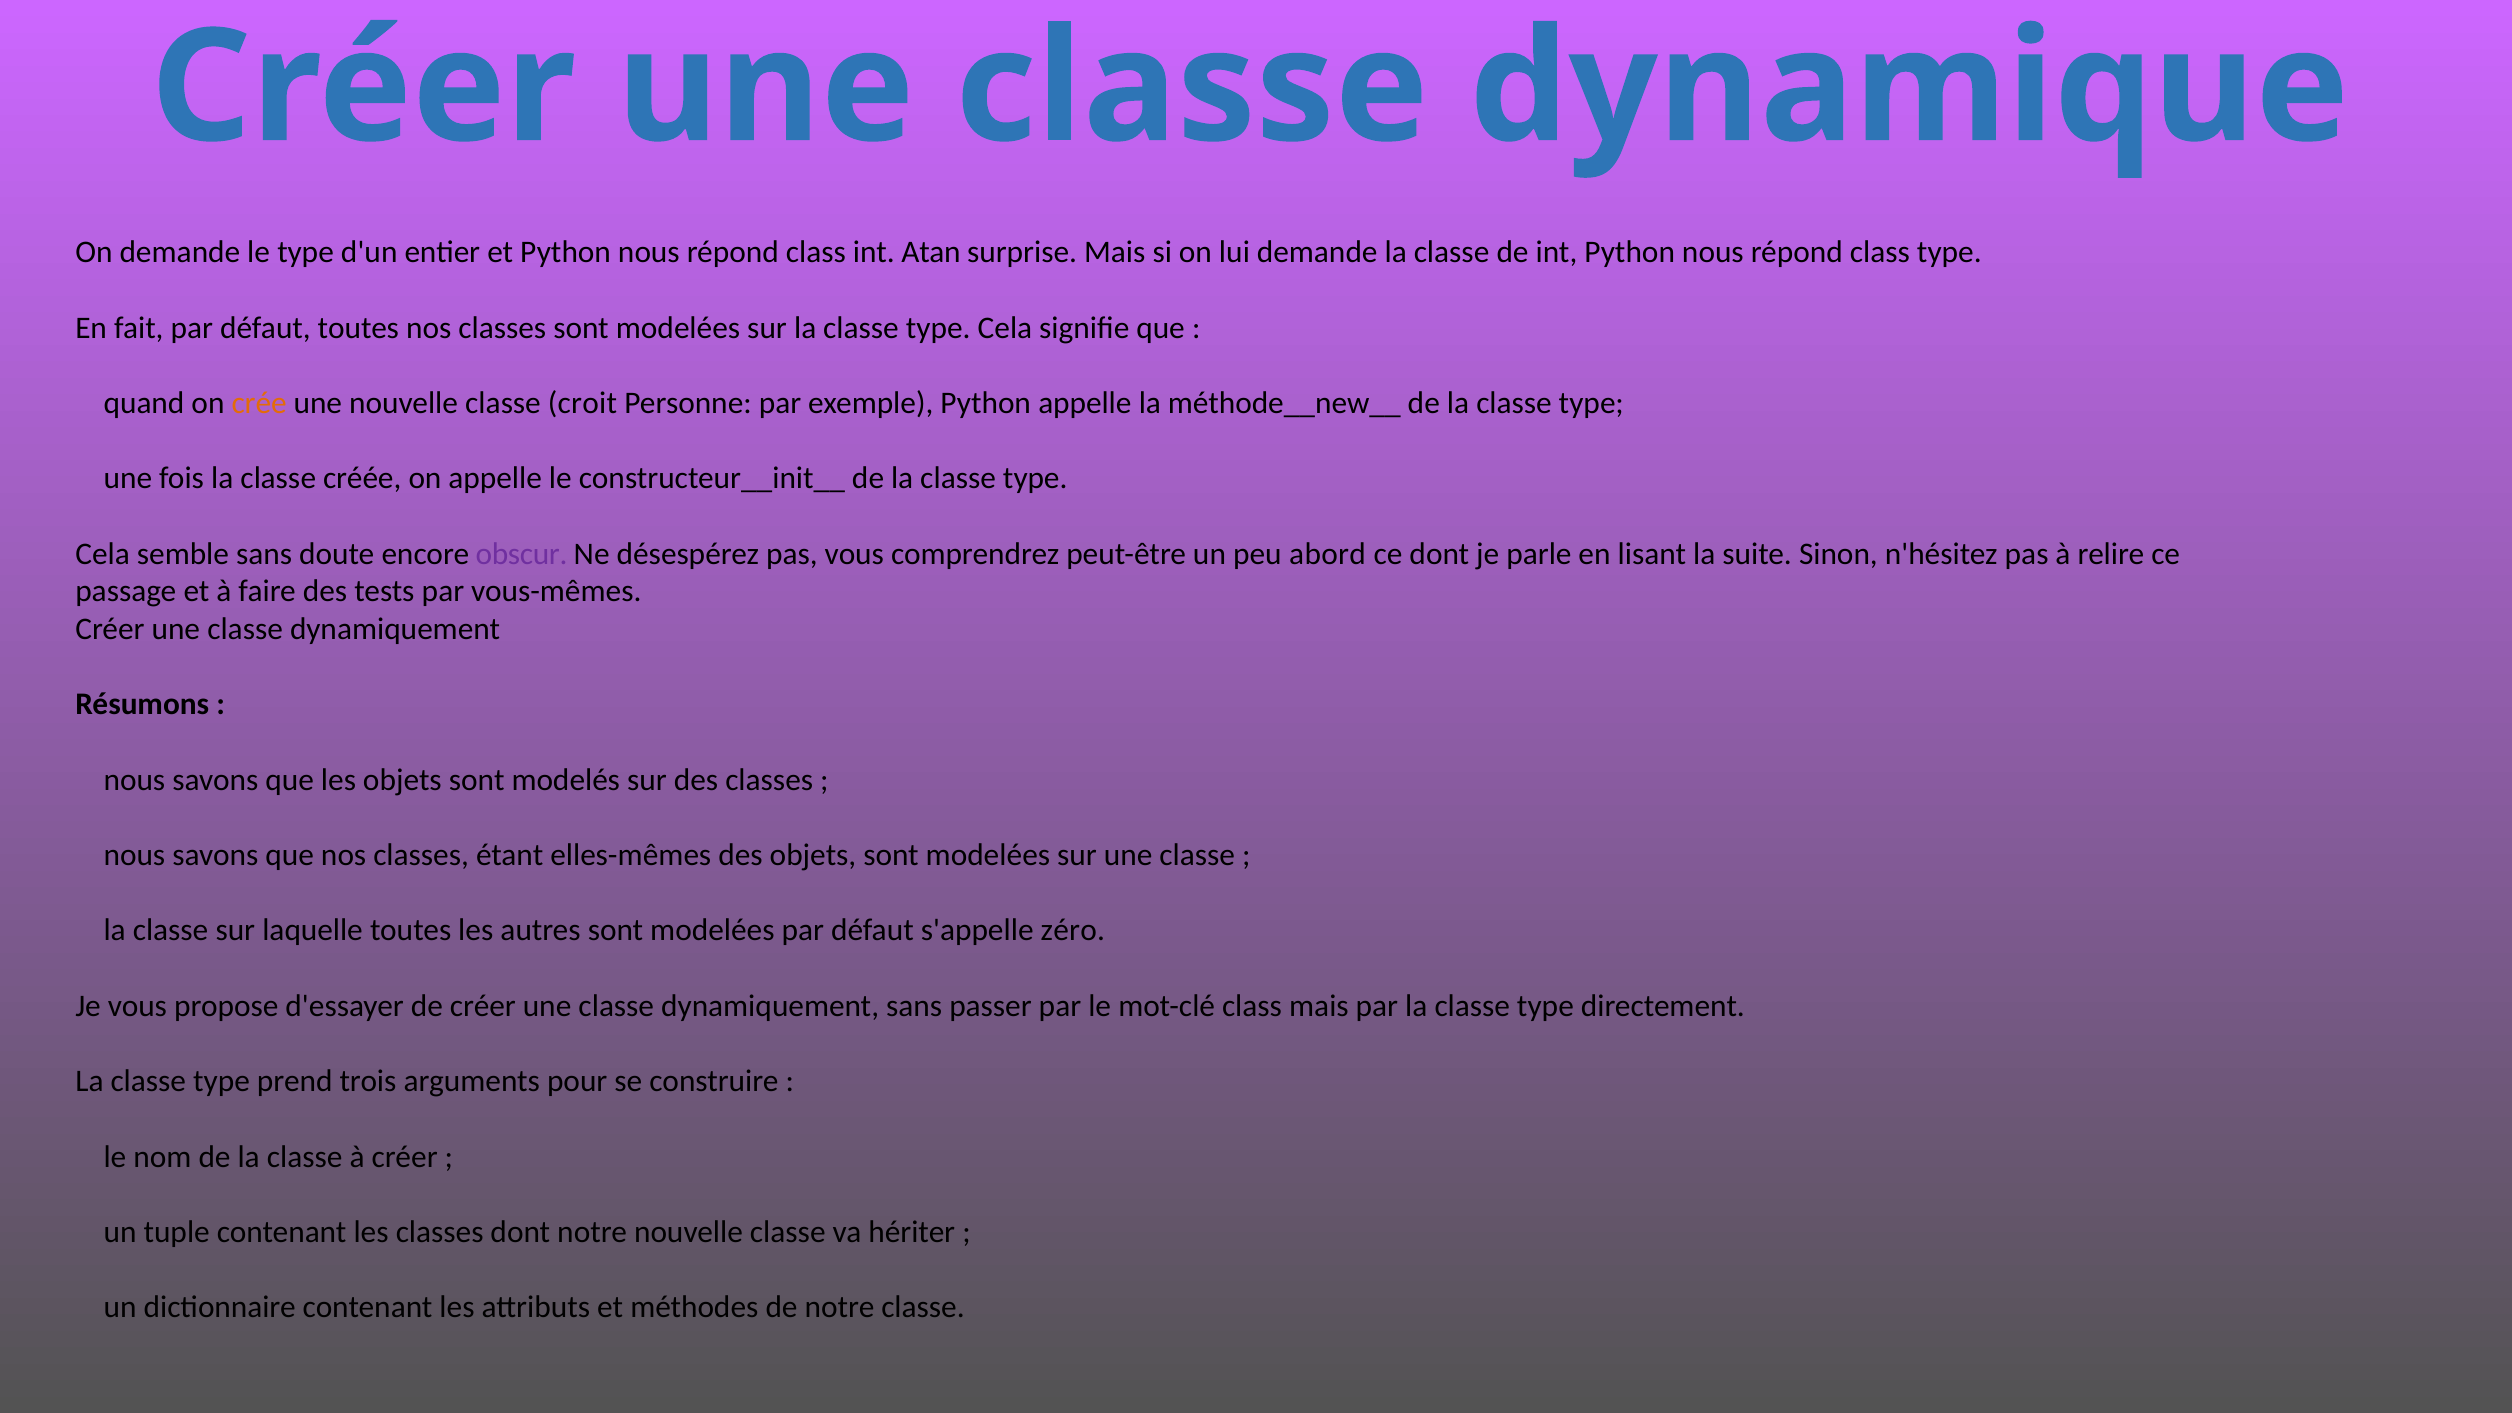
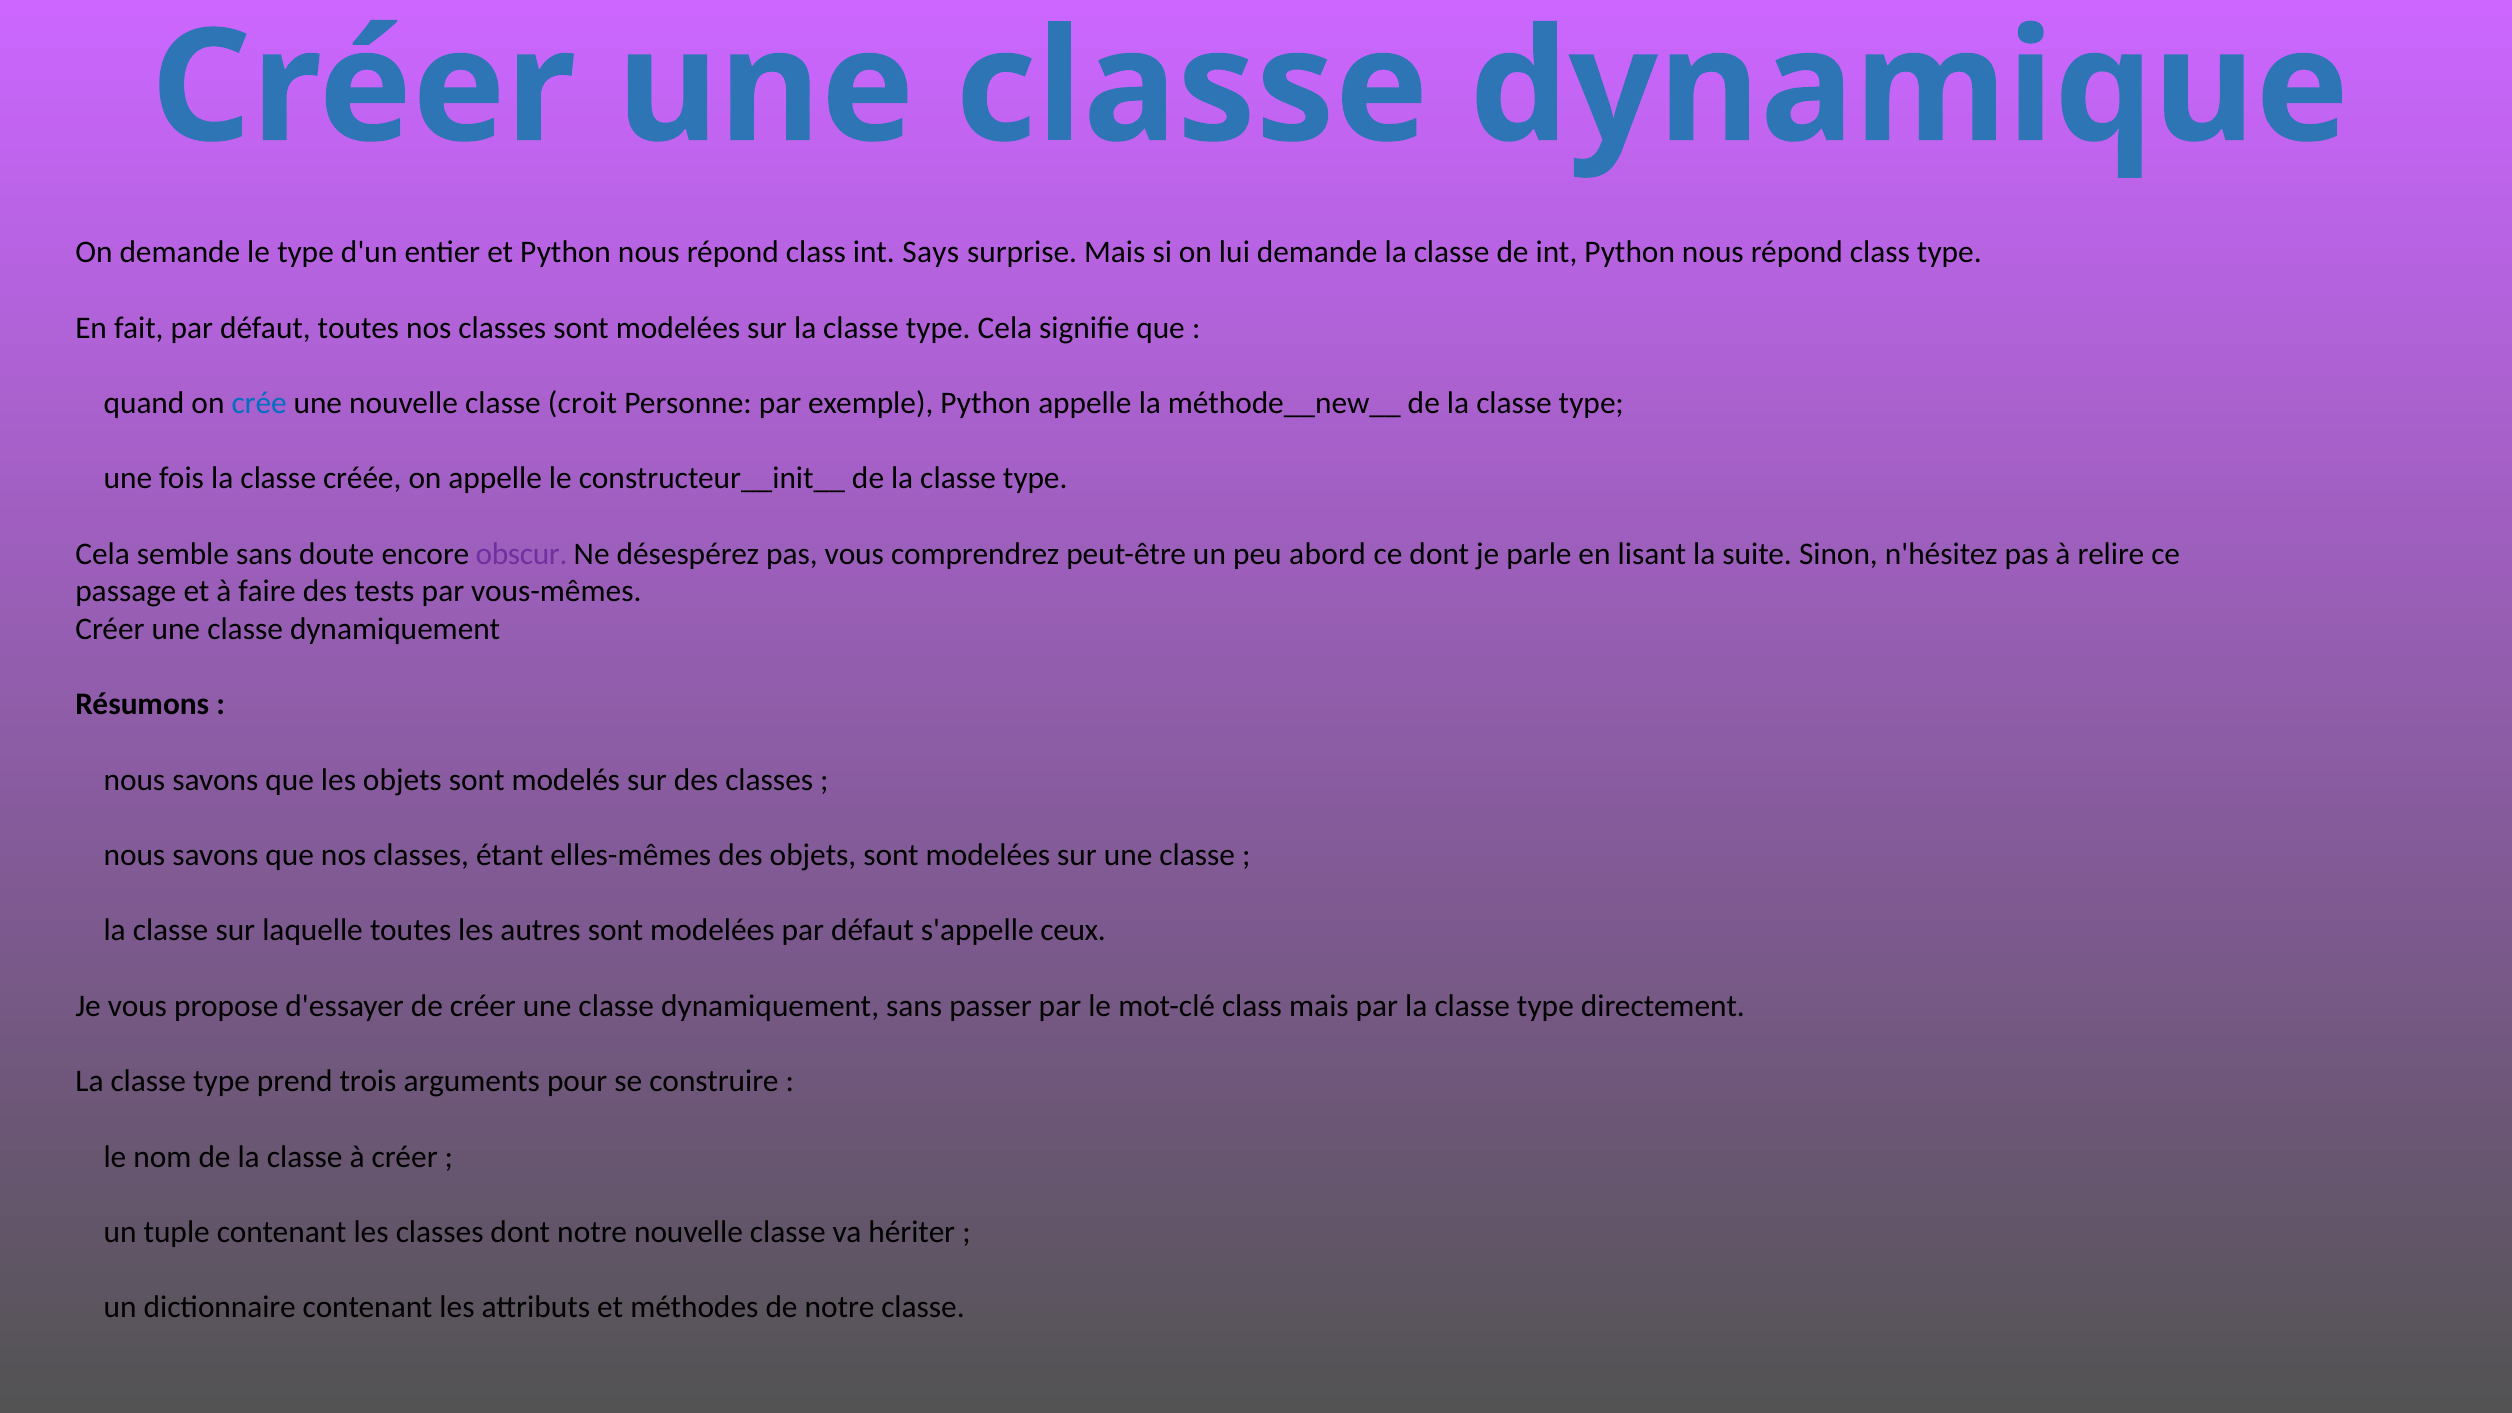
Atan: Atan -> Says (931, 252)
crée colour: orange -> blue (259, 403)
zéro: zéro -> ceux (1073, 931)
